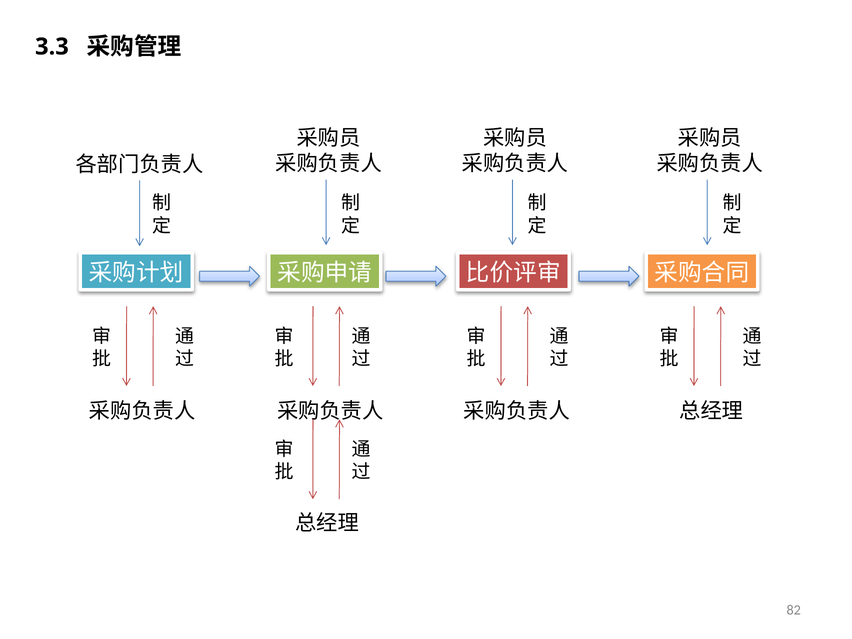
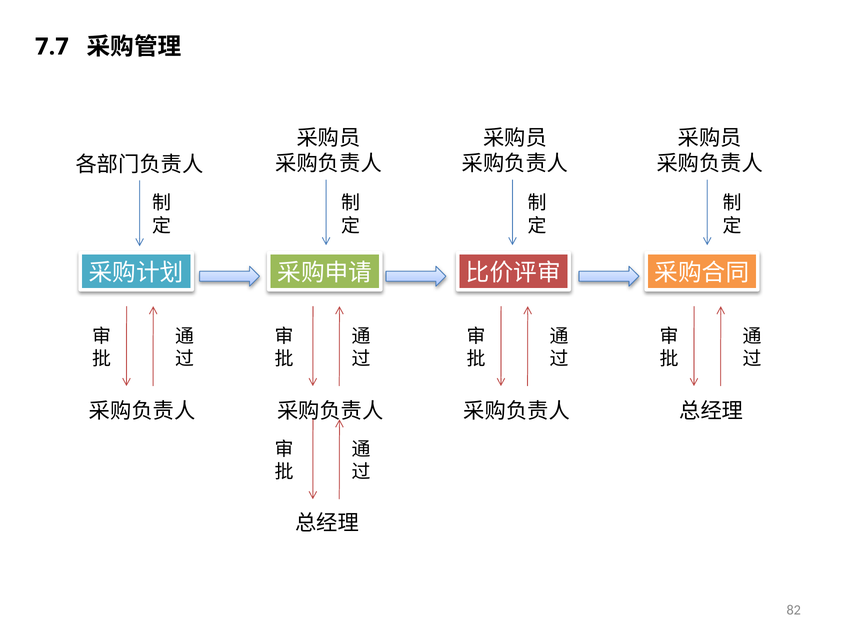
3.3: 3.3 -> 7.7 (52, 47)
